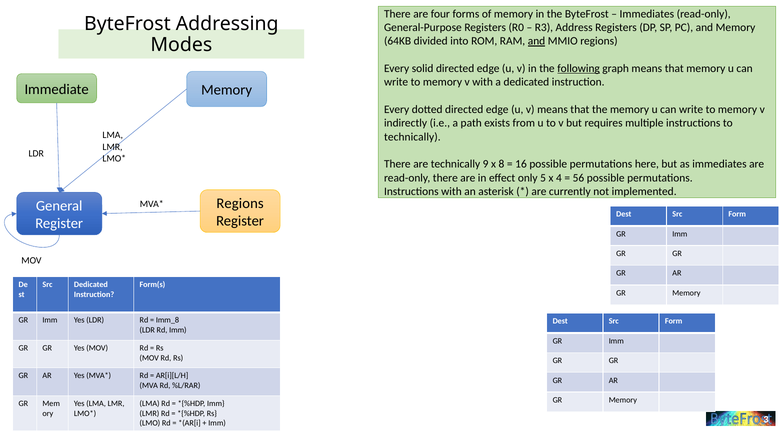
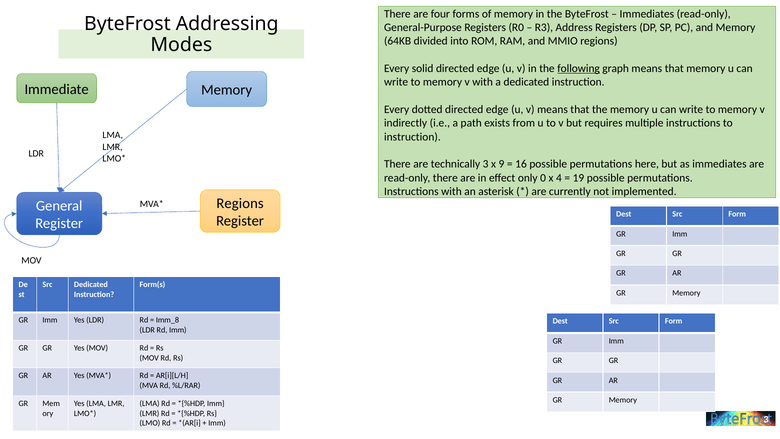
and underline: present -> none (537, 41)
technically: technically -> instruction (412, 137)
9: 9 -> 3 (486, 164)
8: 8 -> 9 (501, 164)
5: 5 -> 0 (543, 178)
56: 56 -> 19 (578, 178)
